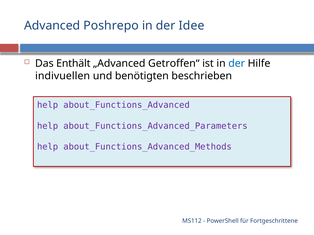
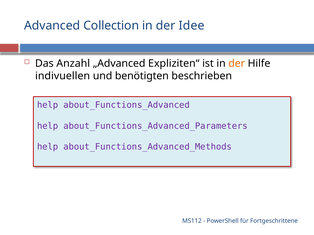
Poshrepo: Poshrepo -> Collection (111, 26)
Enthält: Enthält -> Anzahl (73, 64)
Getroffen“: Getroffen“ -> Expliziten“ (174, 64)
der colour: blue -> orange (237, 64)
